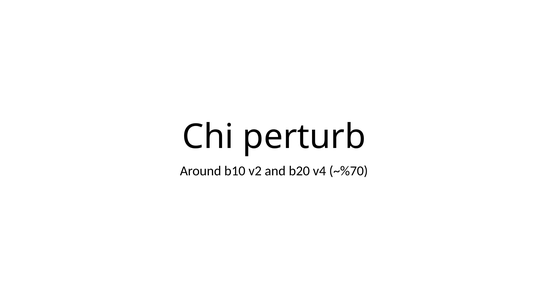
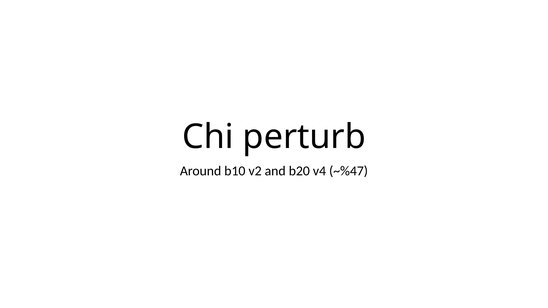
~%70: ~%70 -> ~%47 (349, 171)
